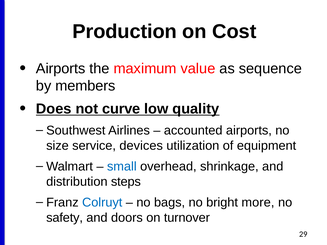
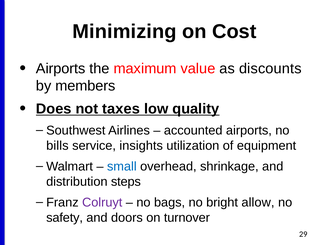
Production: Production -> Minimizing (124, 32)
sequence: sequence -> discounts (270, 69)
curve: curve -> taxes (121, 109)
size: size -> bills (57, 146)
devices: devices -> insights (141, 146)
Colruyt colour: blue -> purple (102, 203)
more: more -> allow (258, 203)
